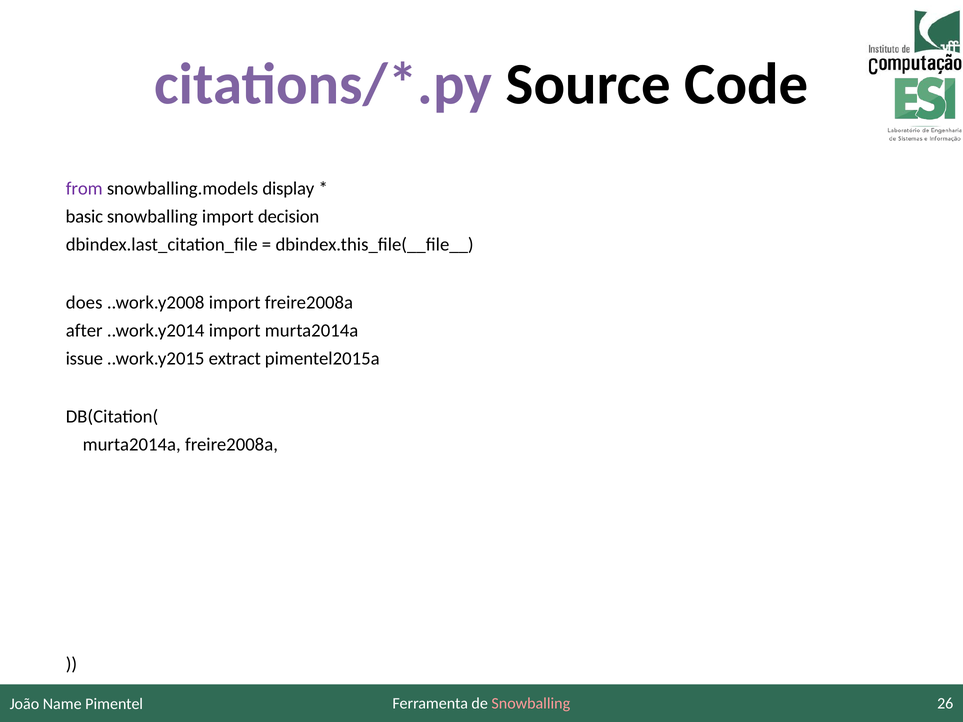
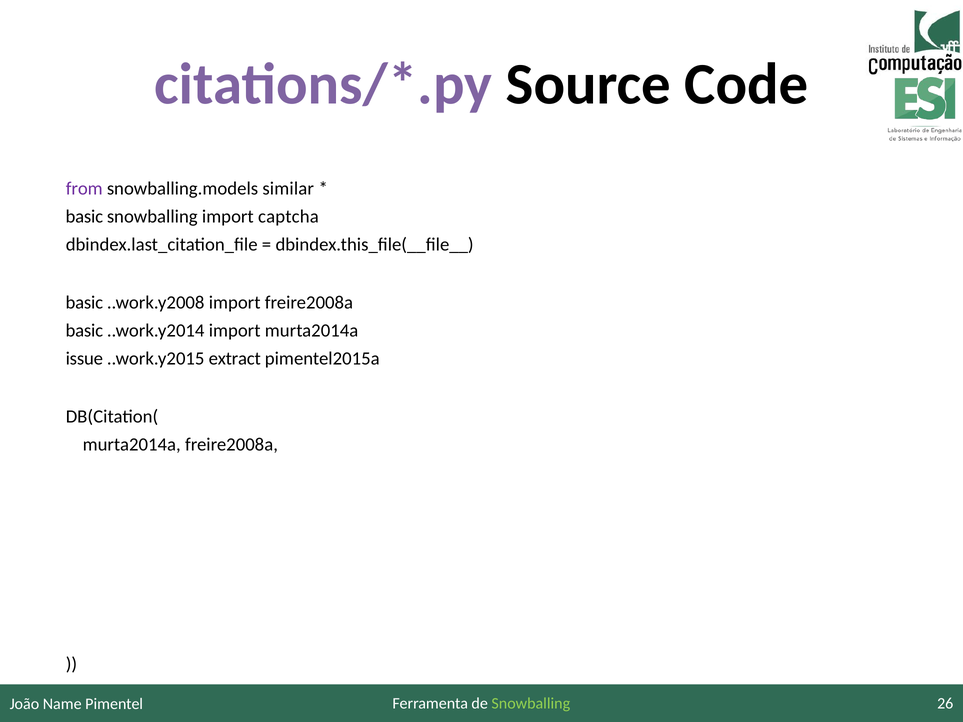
display: display -> similar (288, 189)
decision: decision -> captcha (288, 217)
does: does -> basic (84, 303)
after: after -> basic (84, 331)
Snowballing colour: pink -> light green (531, 704)
